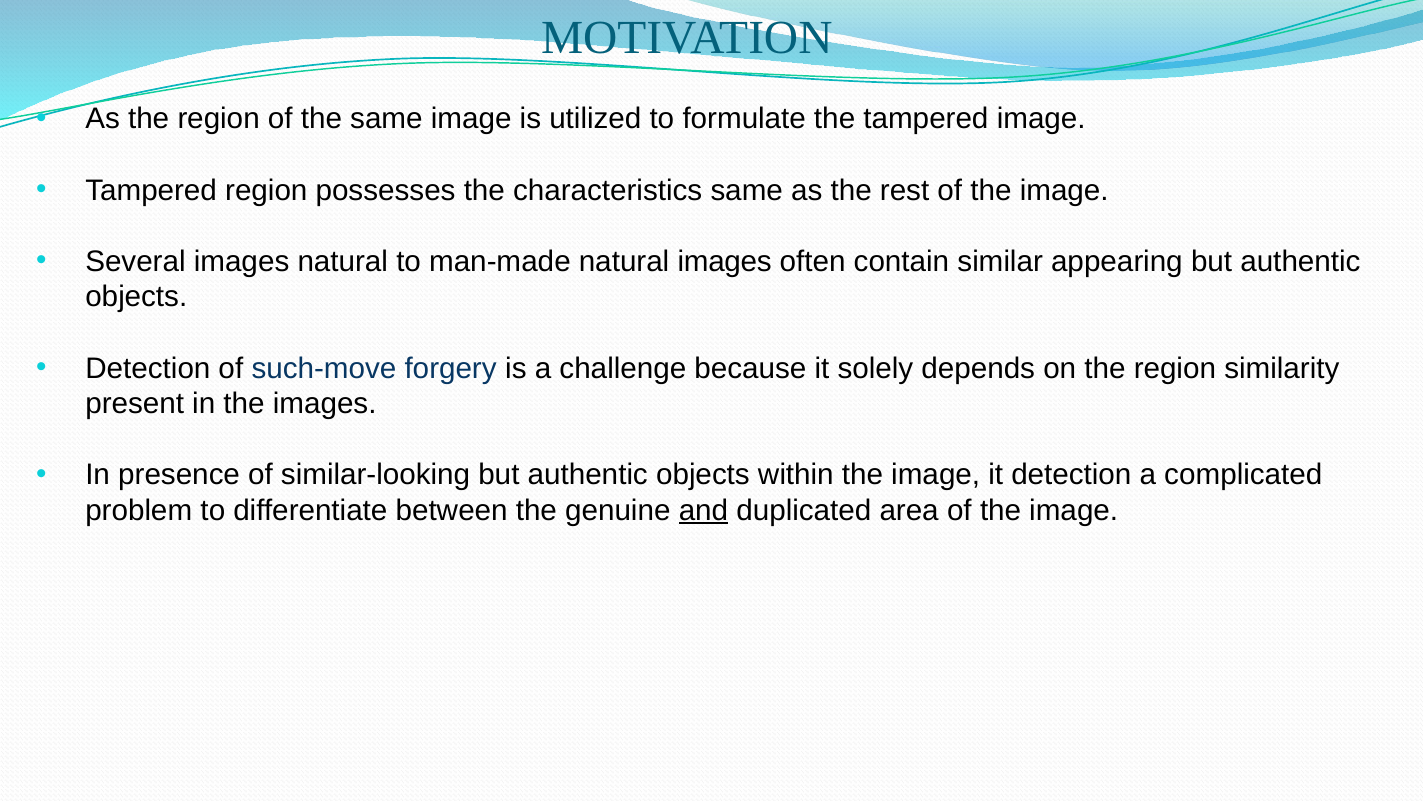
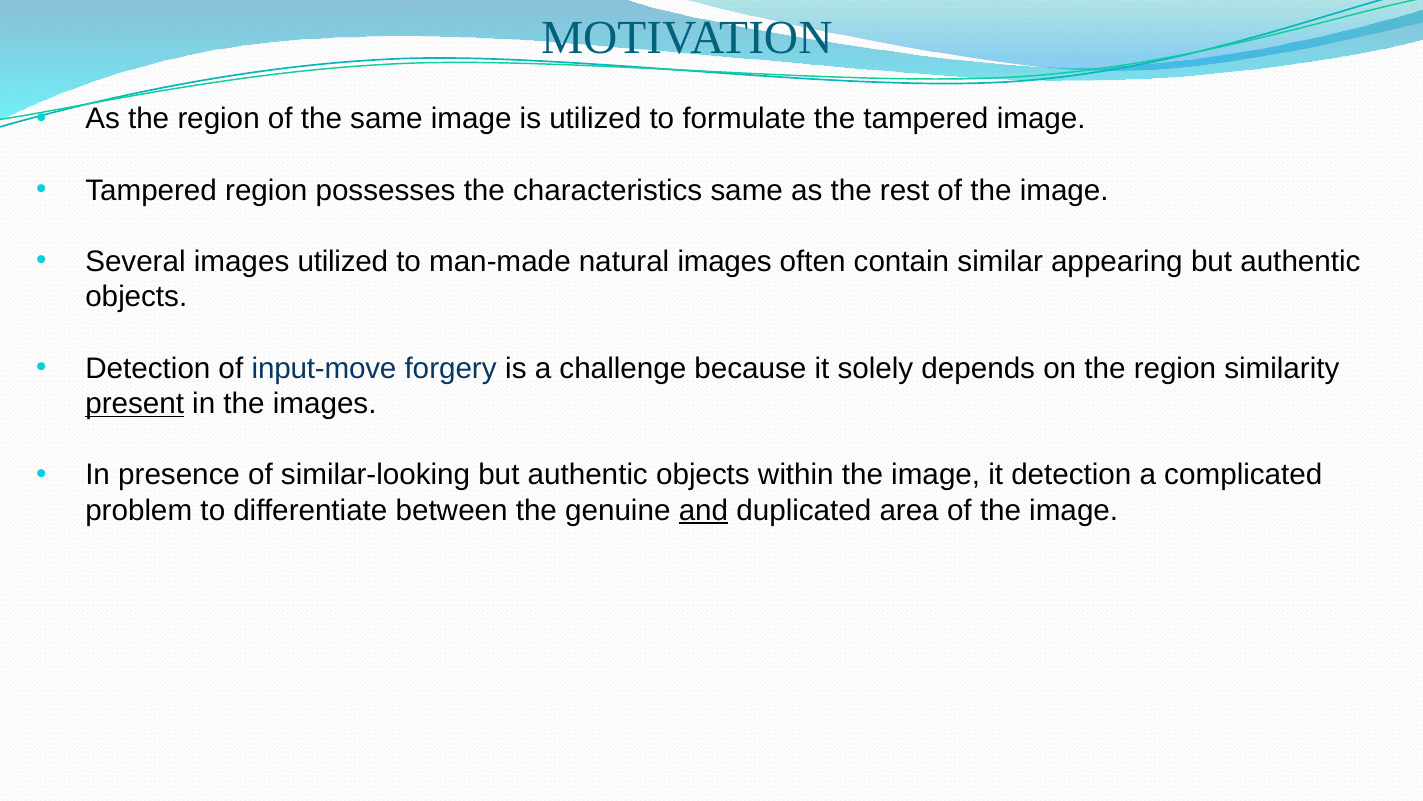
images natural: natural -> utilized (343, 261)
such-move: such-move -> input-move (324, 368)
present underline: none -> present (135, 404)
